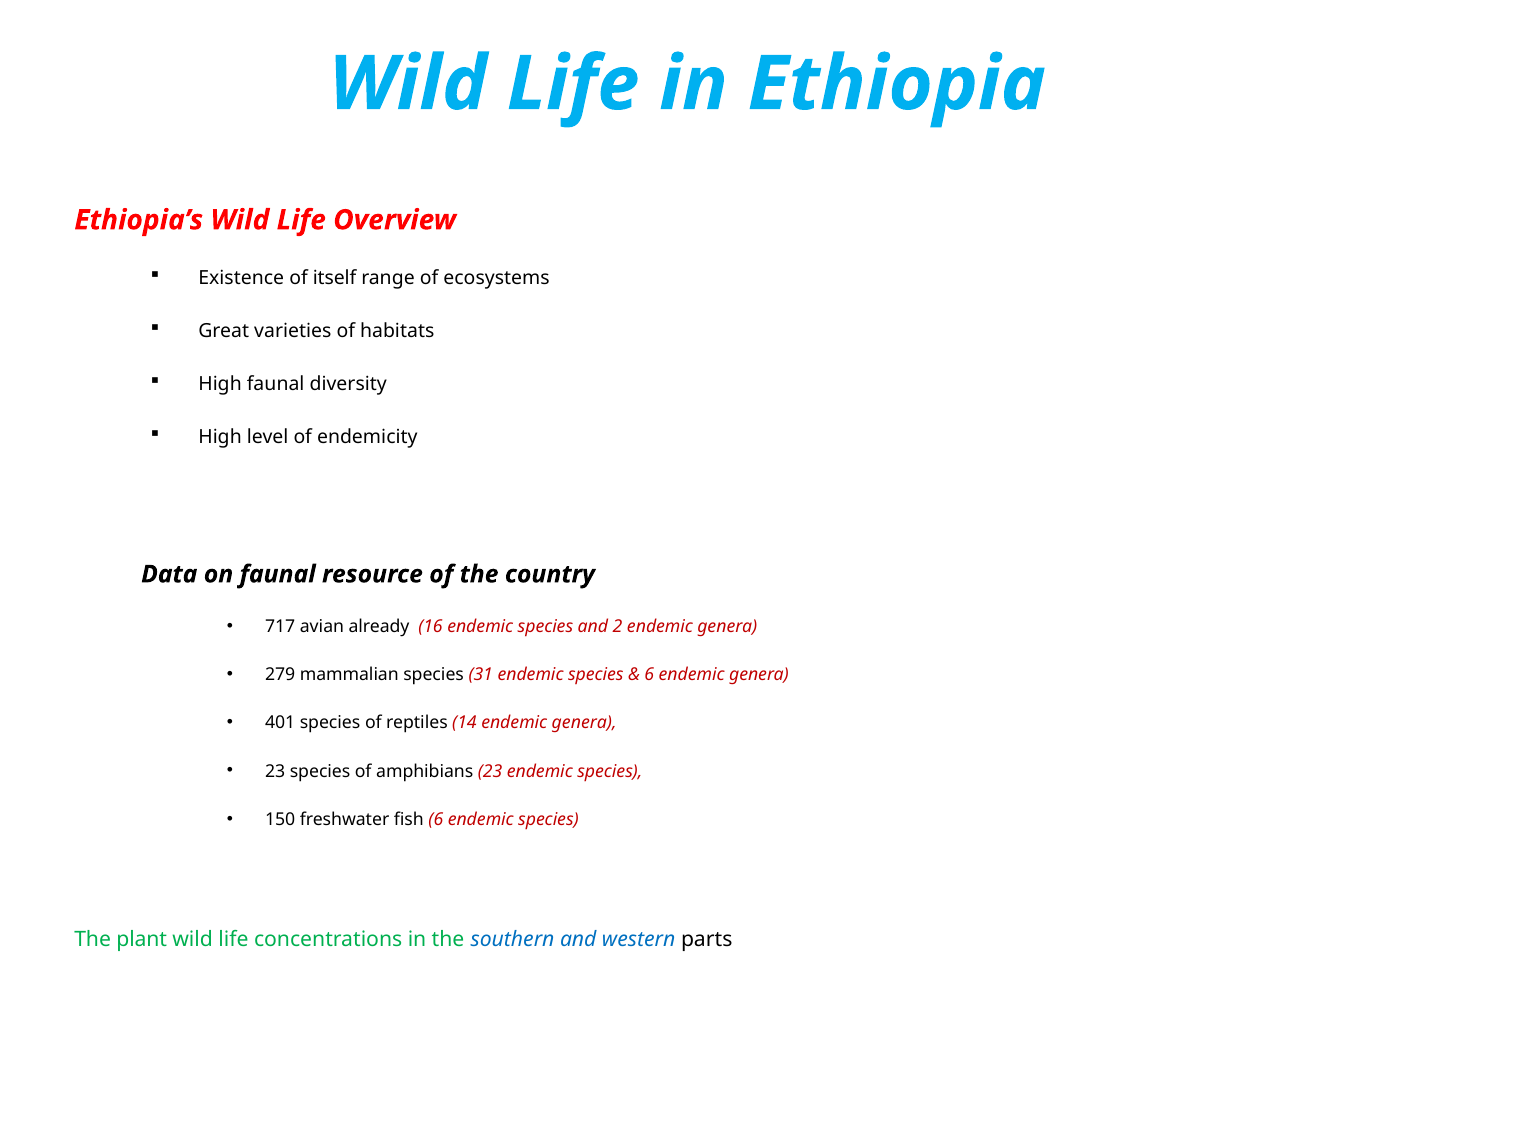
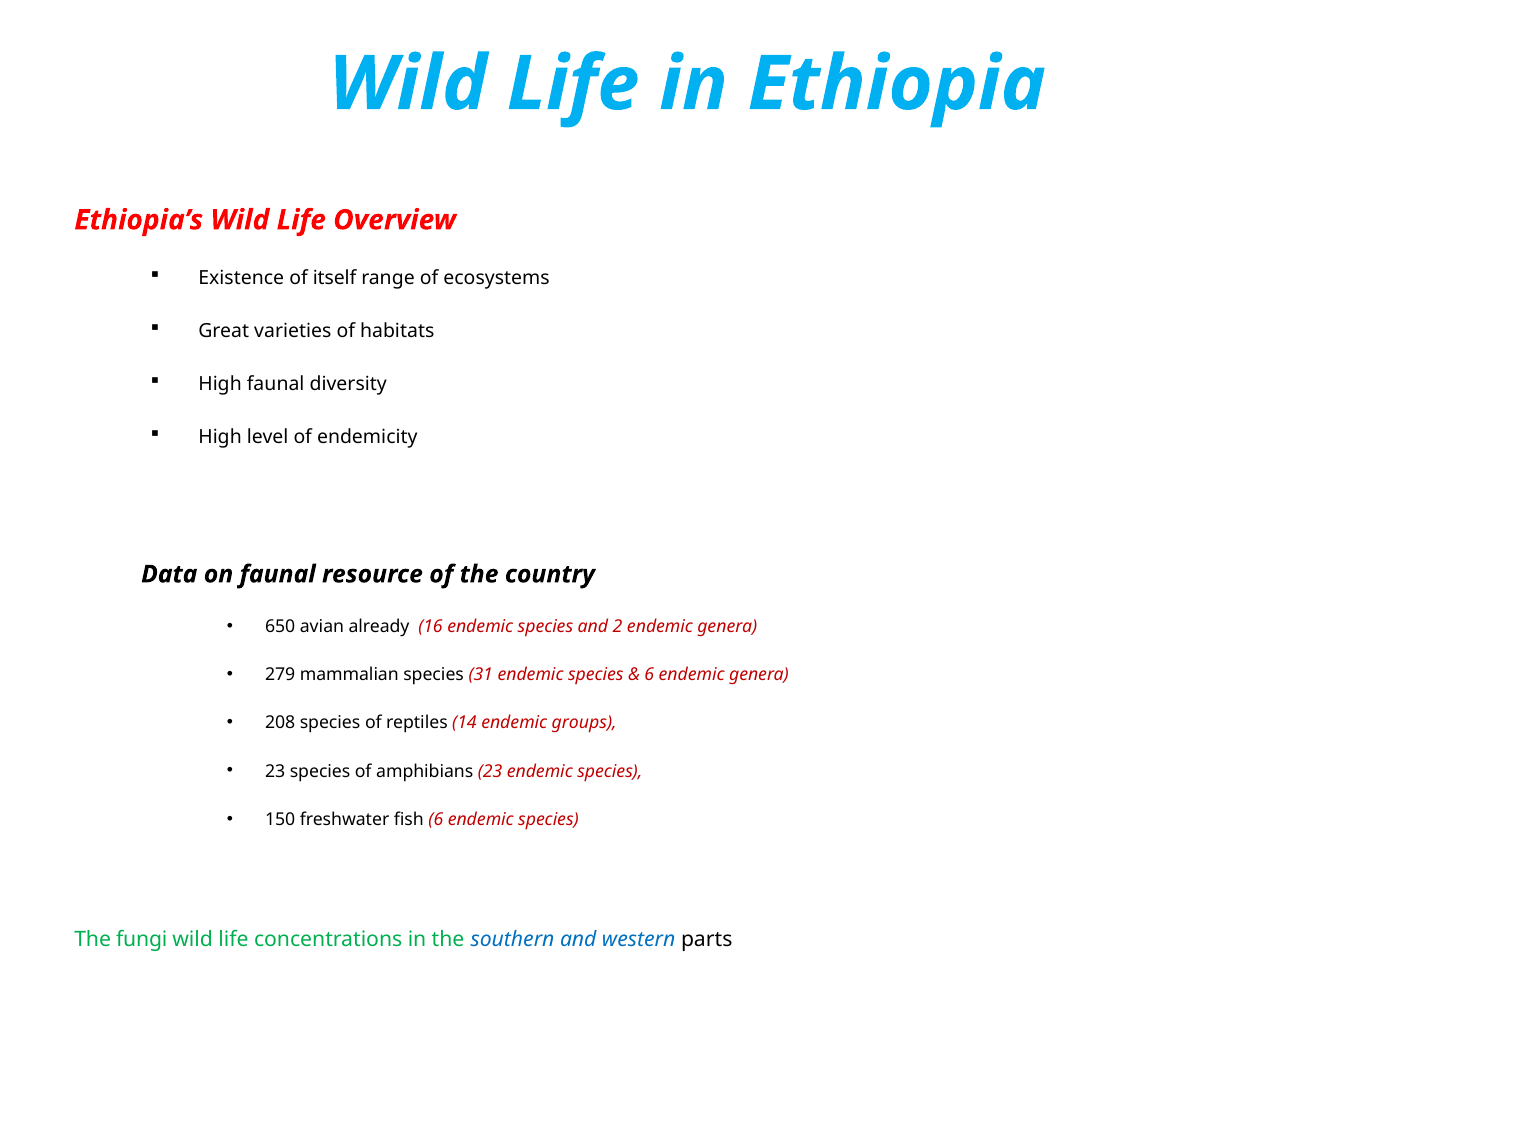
717: 717 -> 650 (280, 626)
401: 401 -> 208 (280, 723)
14 endemic genera: genera -> groups (584, 723)
plant: plant -> fungi (142, 940)
